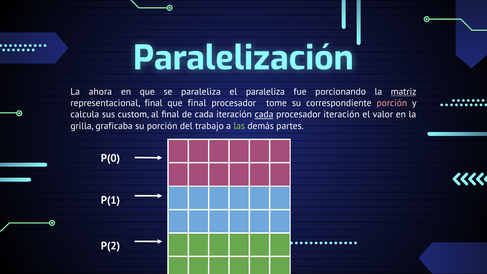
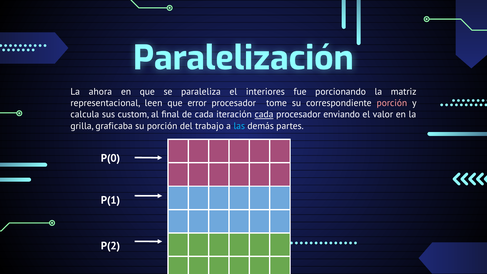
el paraleliza: paraleliza -> interiores (265, 92)
matriz underline: present -> none (404, 92)
representacional final: final -> leen (153, 103)
que final: final -> error (197, 103)
procesador iteración: iteración -> enviando (342, 114)
las colour: light green -> light blue (239, 126)
